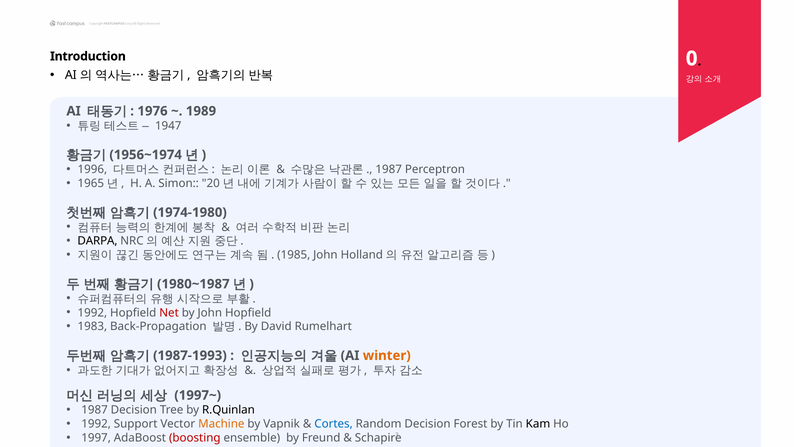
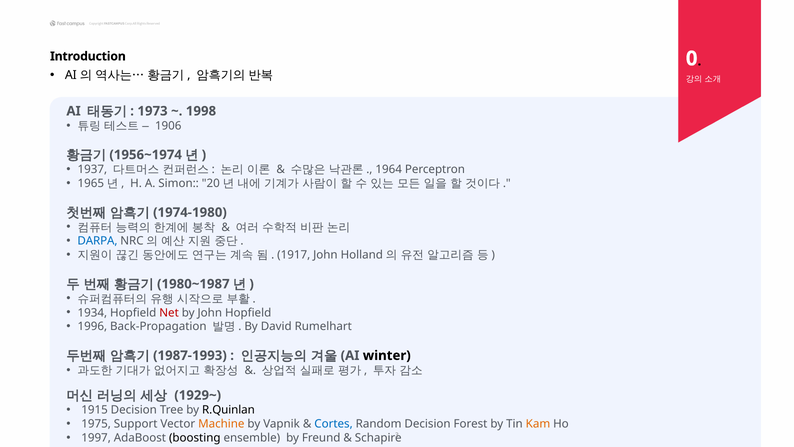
1976: 1976 -> 1973 (153, 111)
1989: 1989 -> 1998 (201, 111)
1947: 1947 -> 1906 (168, 126)
1996: 1996 -> 1937 (92, 169)
1987: 1987 -> 1964 (389, 169)
DARPA colour: black -> blue (97, 241)
1985: 1985 -> 1917 (294, 255)
1992: 1992 -> 1934 (92, 312)
1983: 1983 -> 1996 (92, 326)
winter colour: orange -> black (387, 355)
1997~: 1997~ -> 1929~ (198, 395)
1987: 1987 -> 1915 (95, 410)
1992: 1992 -> 1975 (96, 424)
Kam colour: black -> orange (538, 424)
boosting colour: red -> black (195, 438)
